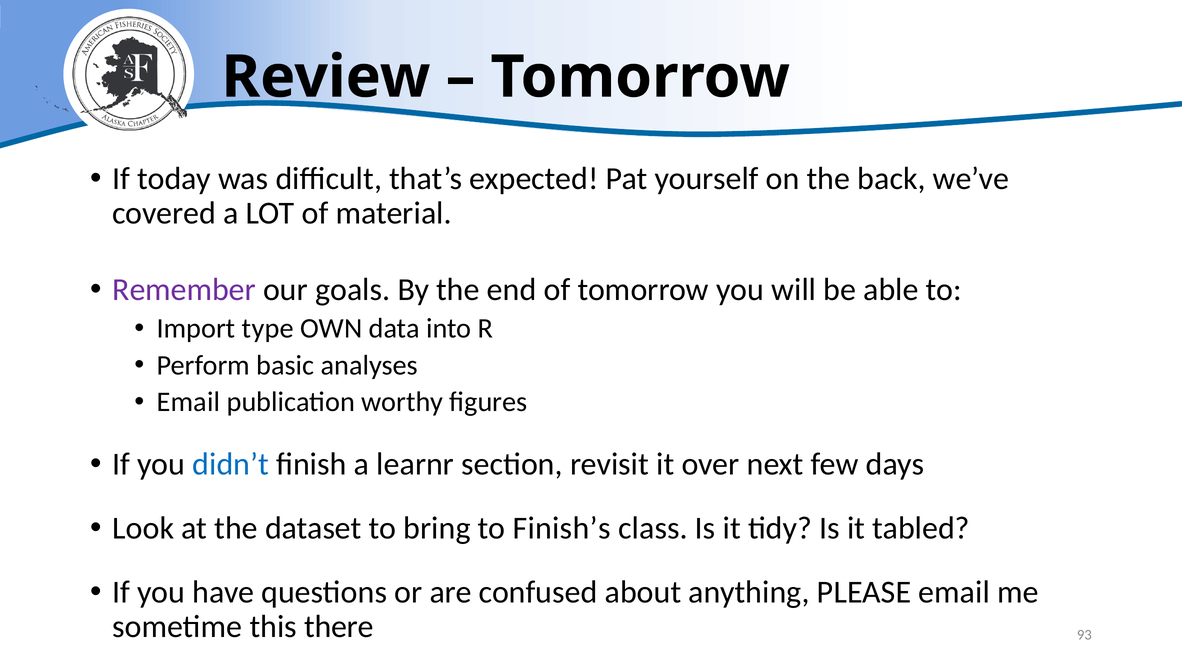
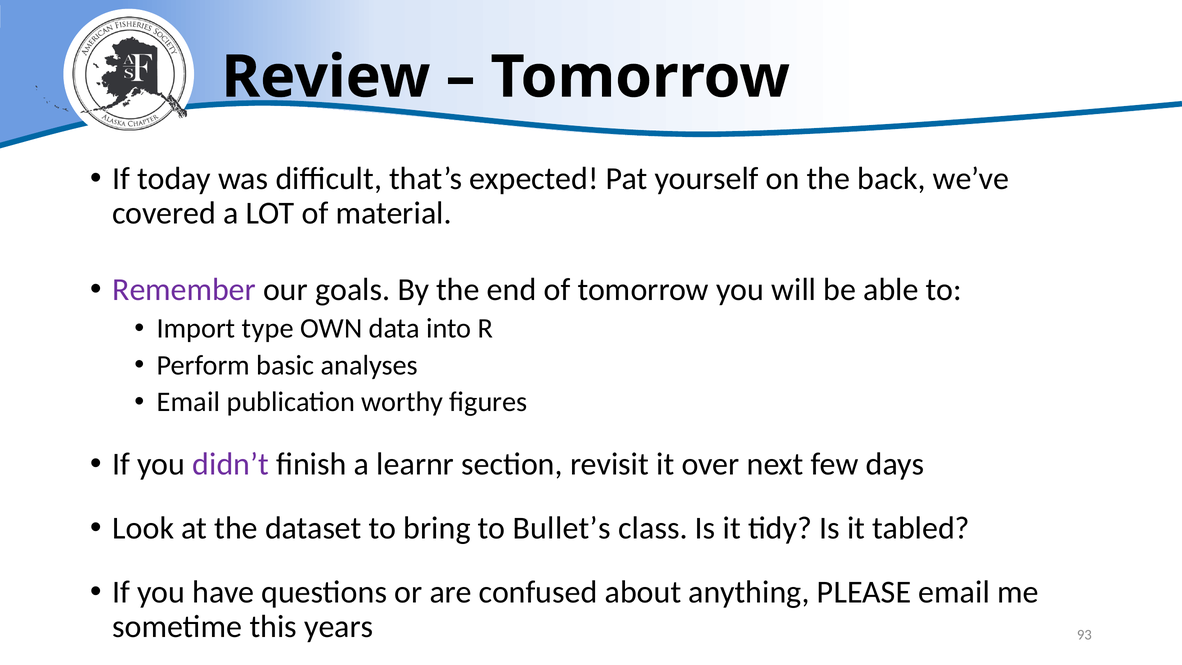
didn’t colour: blue -> purple (231, 464)
Finish’s: Finish’s -> Bullet’s (562, 528)
there: there -> years (339, 627)
